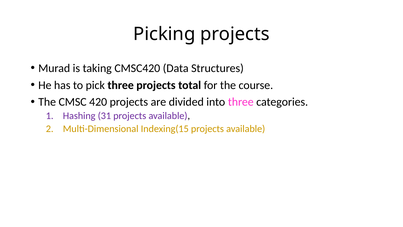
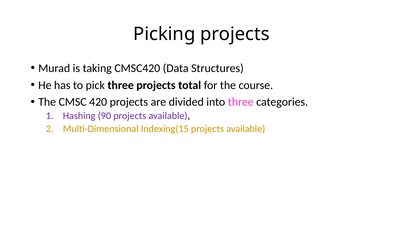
31: 31 -> 90 (104, 116)
